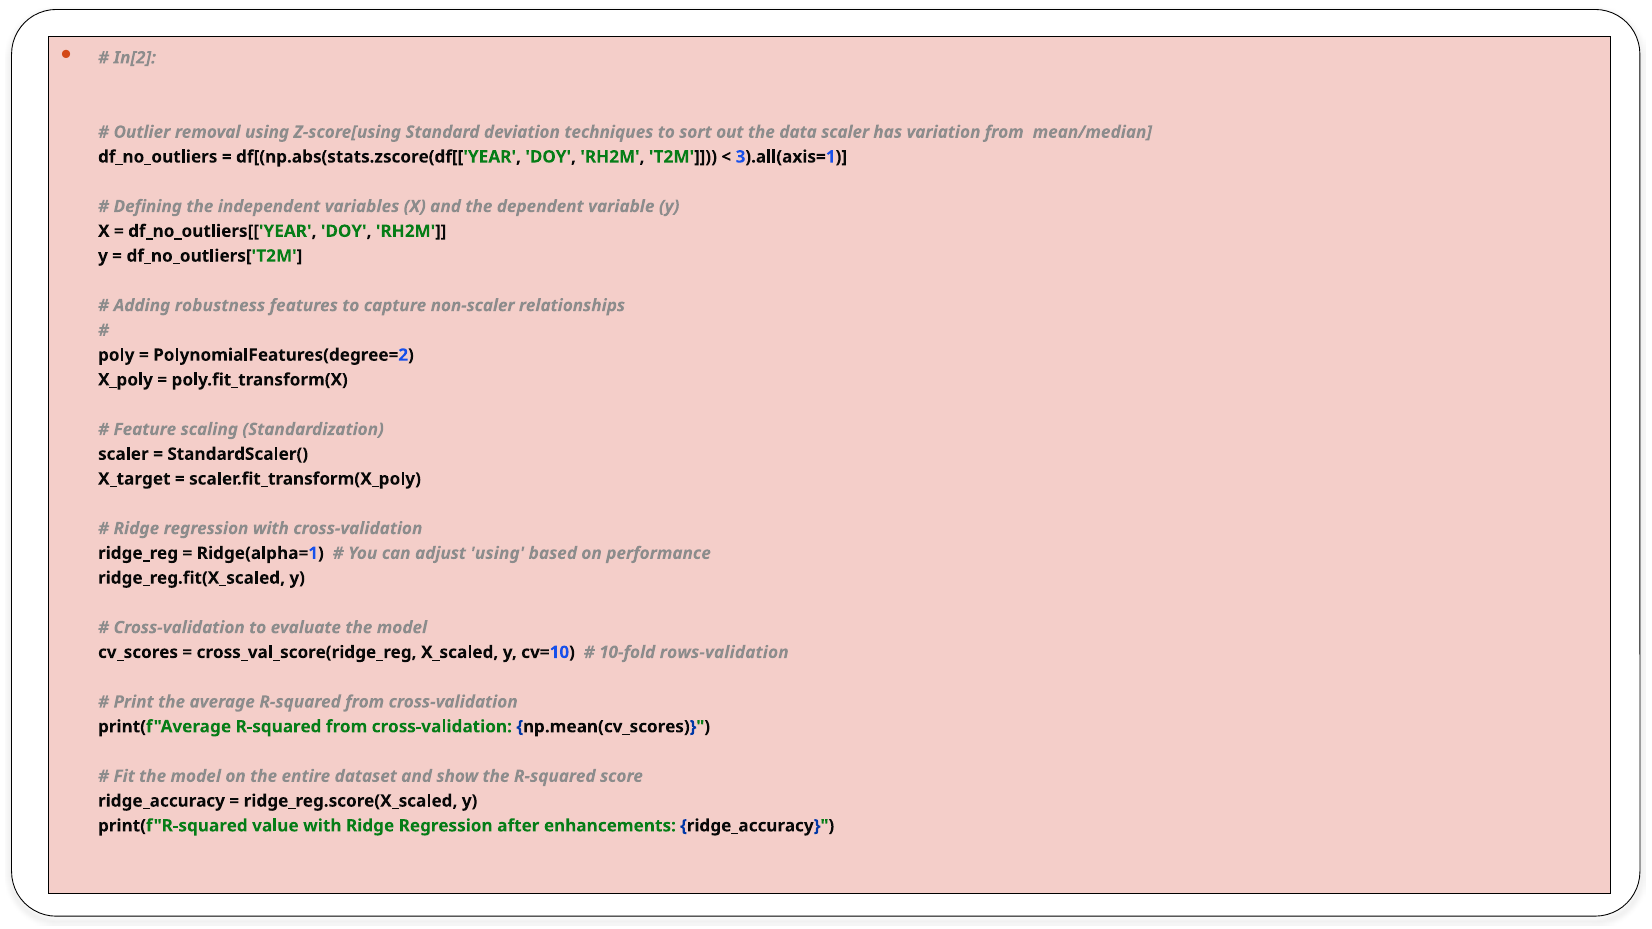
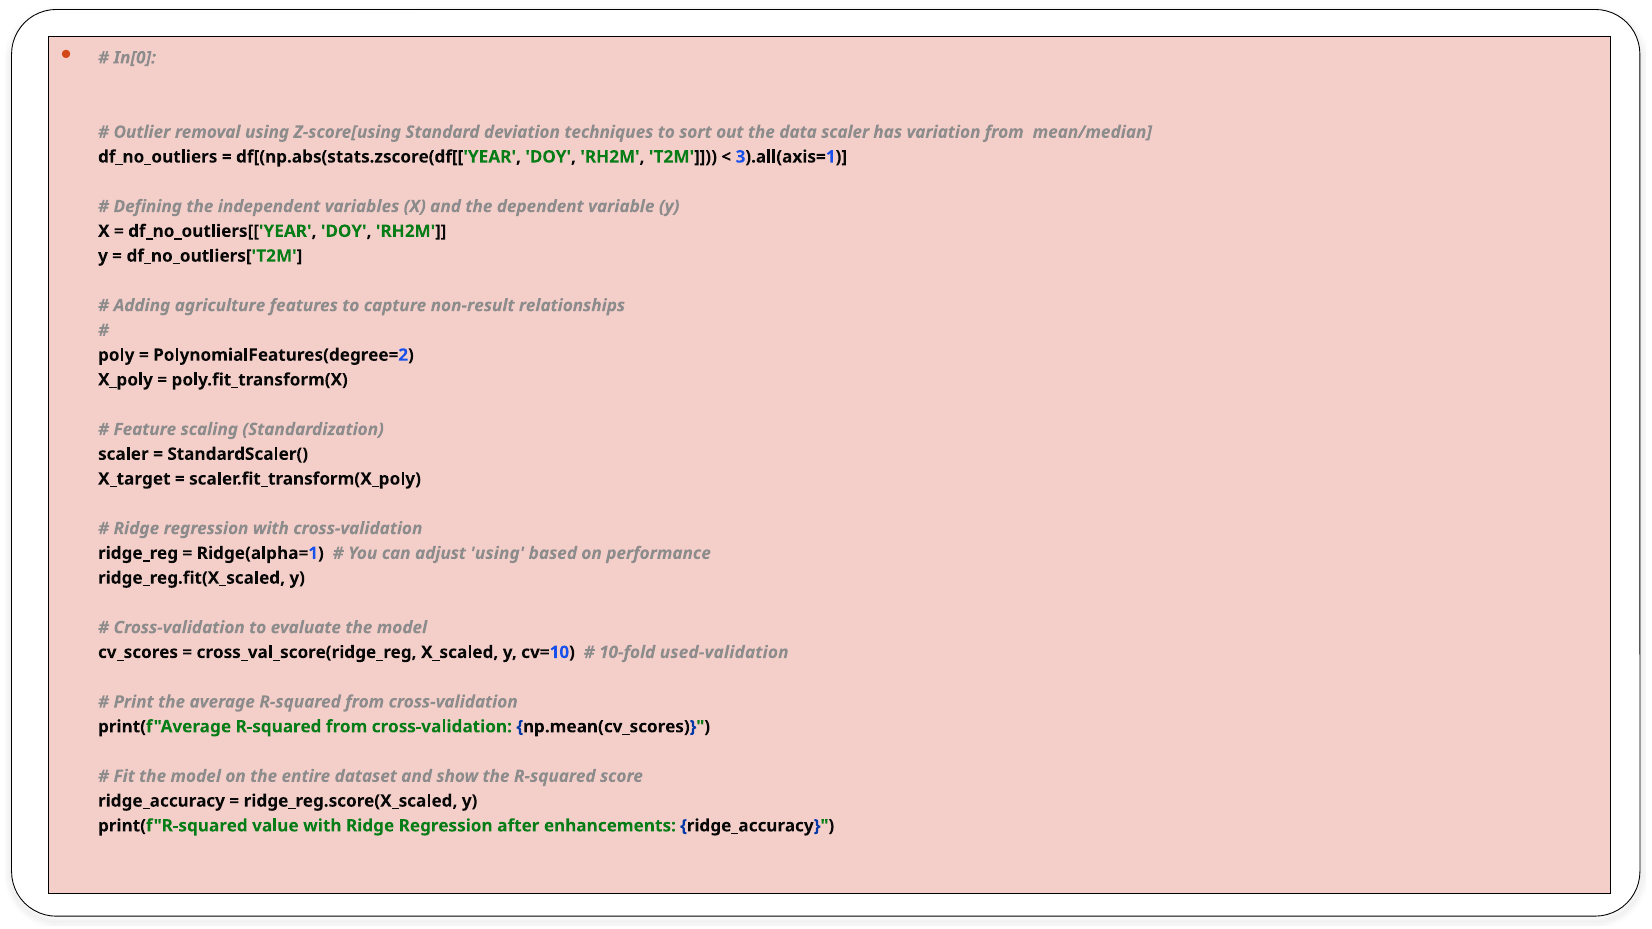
In[2: In[2 -> In[0 (135, 58)
robustness: robustness -> agriculture (220, 306)
non-scaler: non-scaler -> non-result (473, 306)
rows-validation: rows-validation -> used-validation (724, 652)
